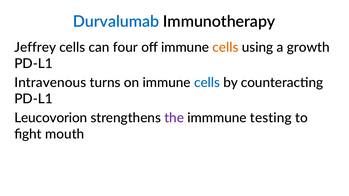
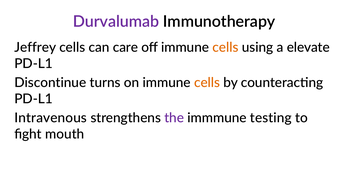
Durvalumab colour: blue -> purple (116, 22)
four: four -> care (125, 47)
growth: growth -> elevate (308, 47)
Intravenous: Intravenous -> Discontinue (50, 83)
cells colour: blue -> orange (207, 83)
Leucovorion: Leucovorion -> Intravenous (51, 118)
